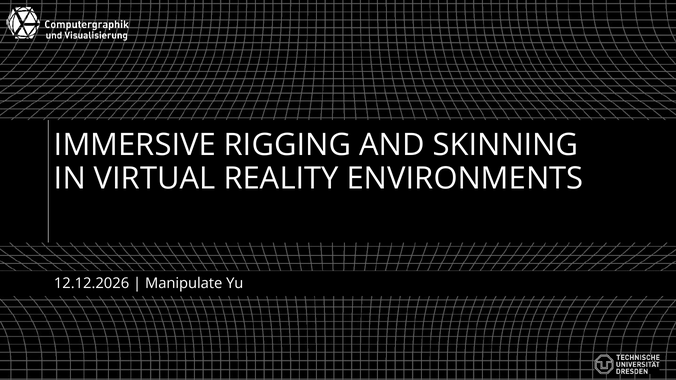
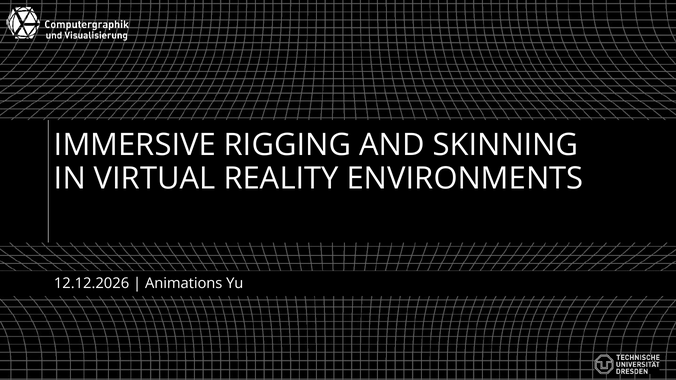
Manipulate: Manipulate -> Animations (184, 284)
